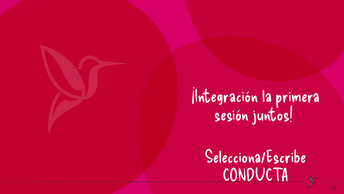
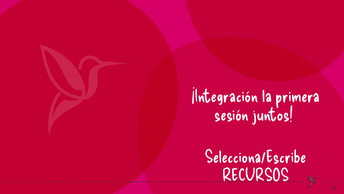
CONDUCTA: CONDUCTA -> RECURSOS (256, 175)
